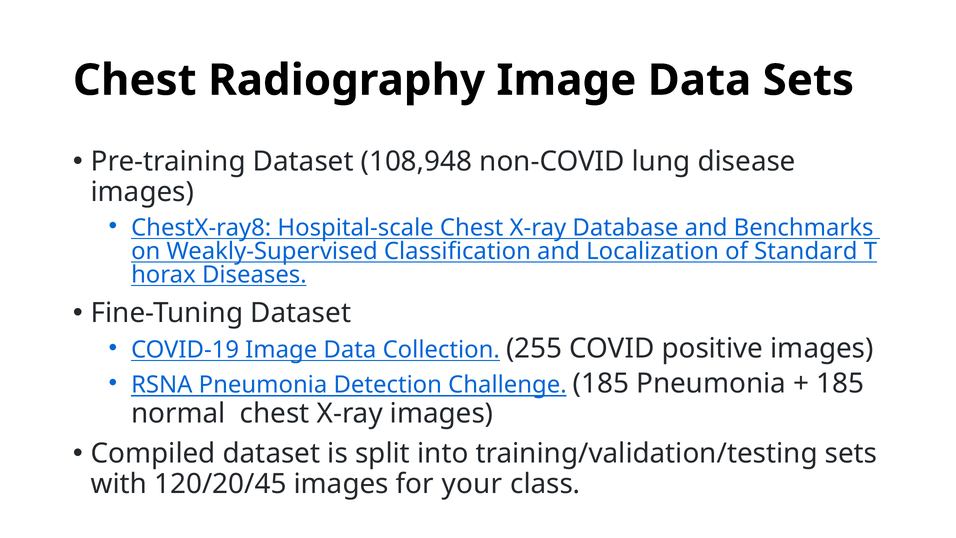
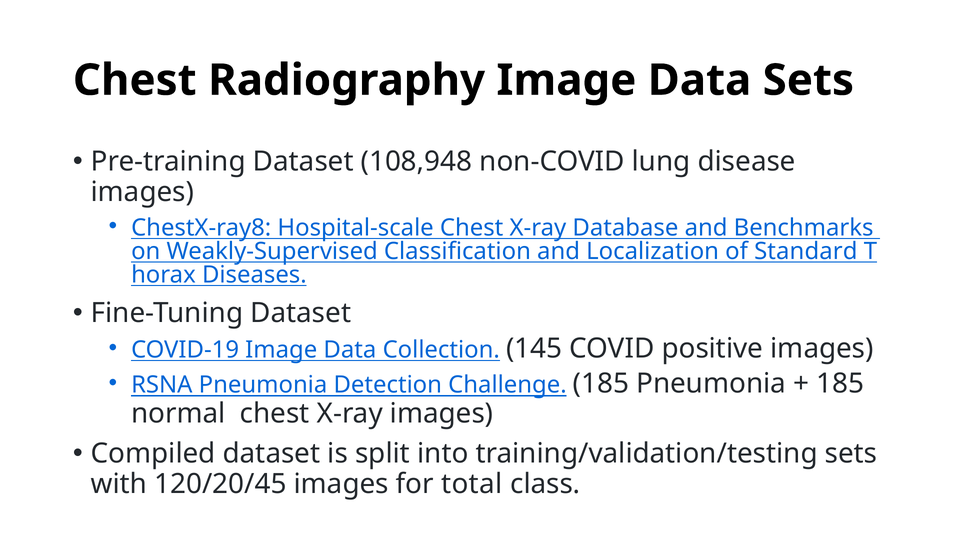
255: 255 -> 145 (534, 348)
your: your -> total (472, 484)
